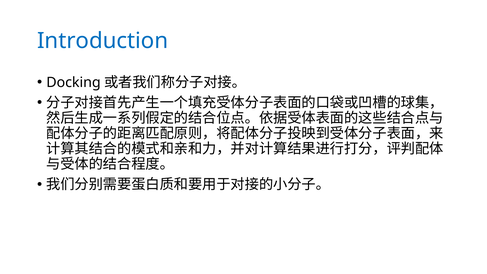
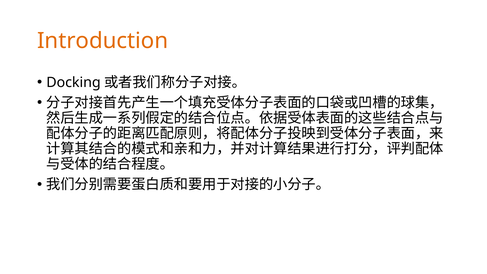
Introduction colour: blue -> orange (103, 41)
